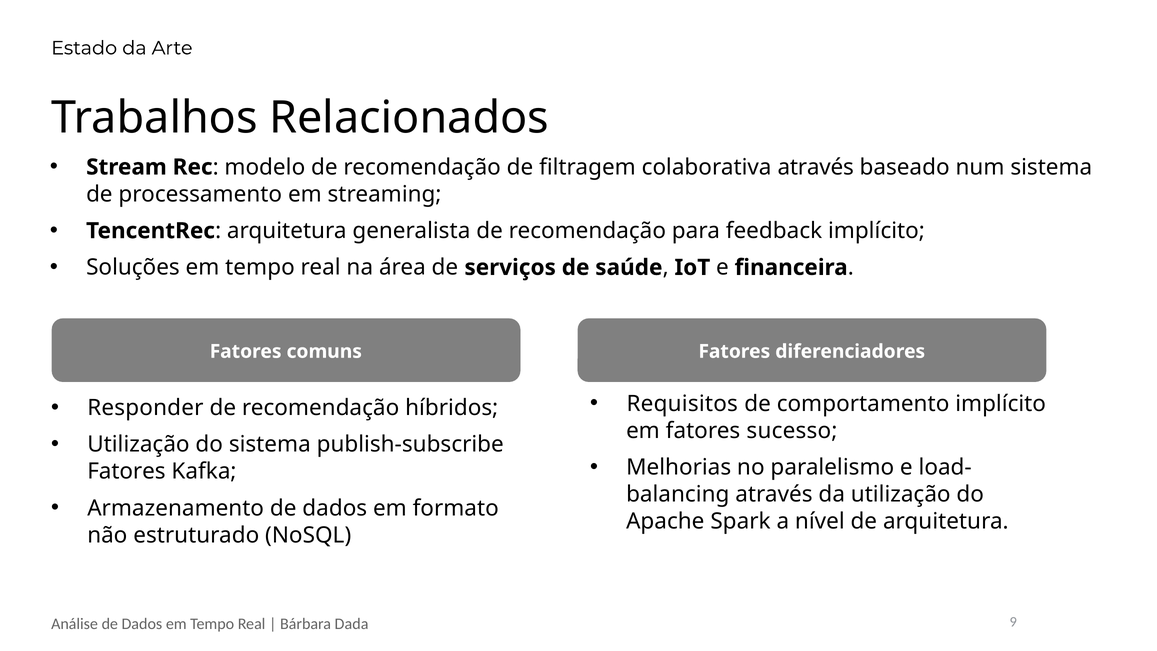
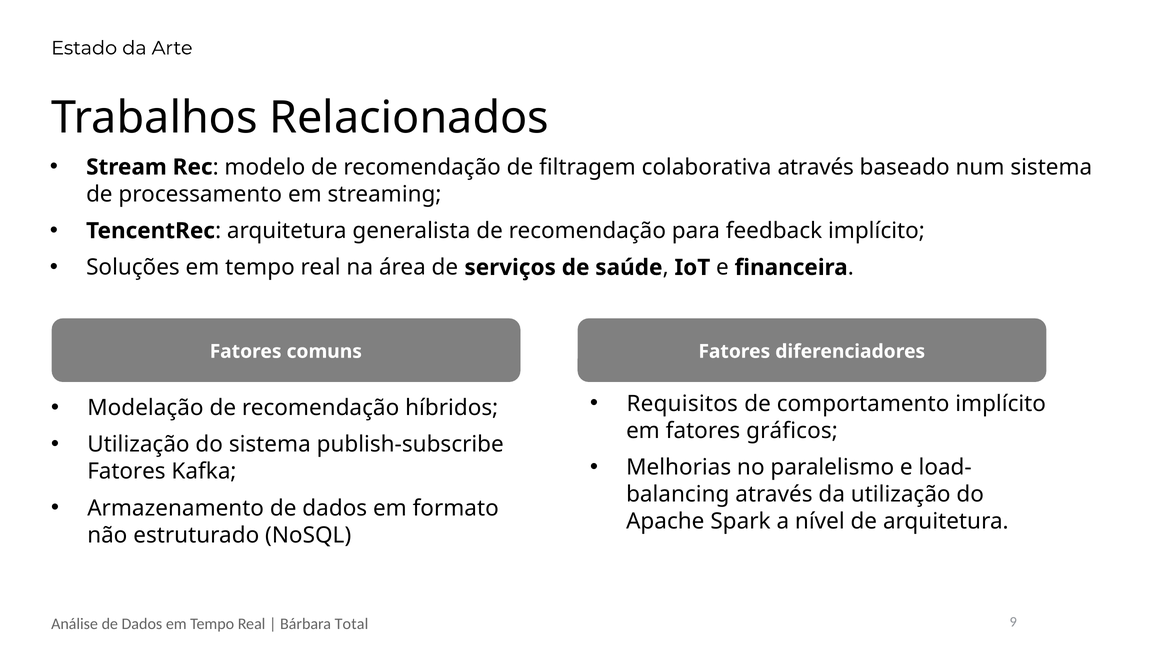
Responder: Responder -> Modelação (145, 408)
sucesso: sucesso -> gráficos (792, 431)
Dada: Dada -> Total (351, 624)
